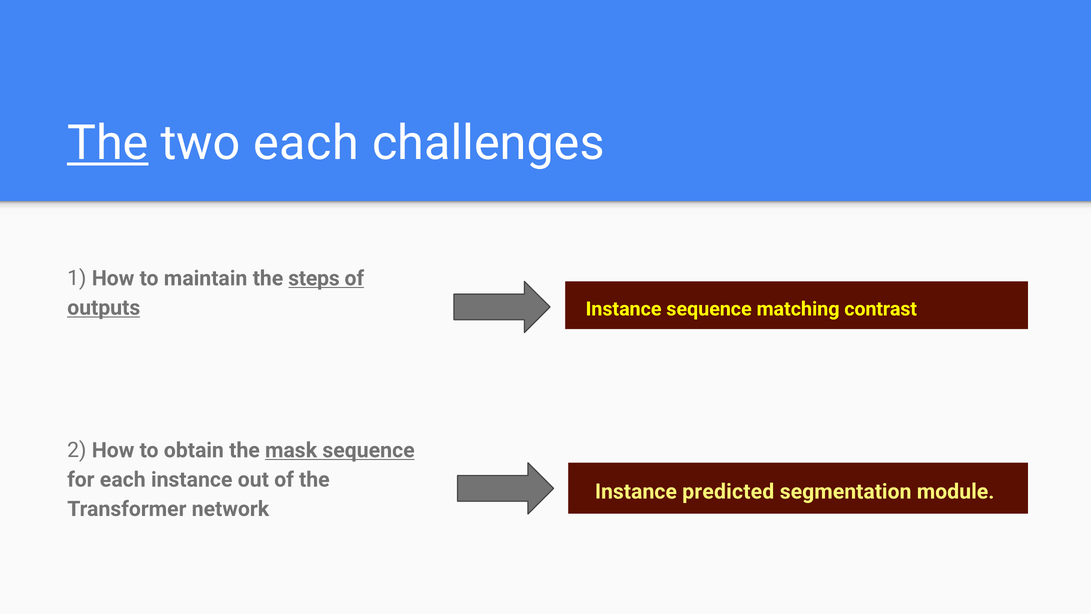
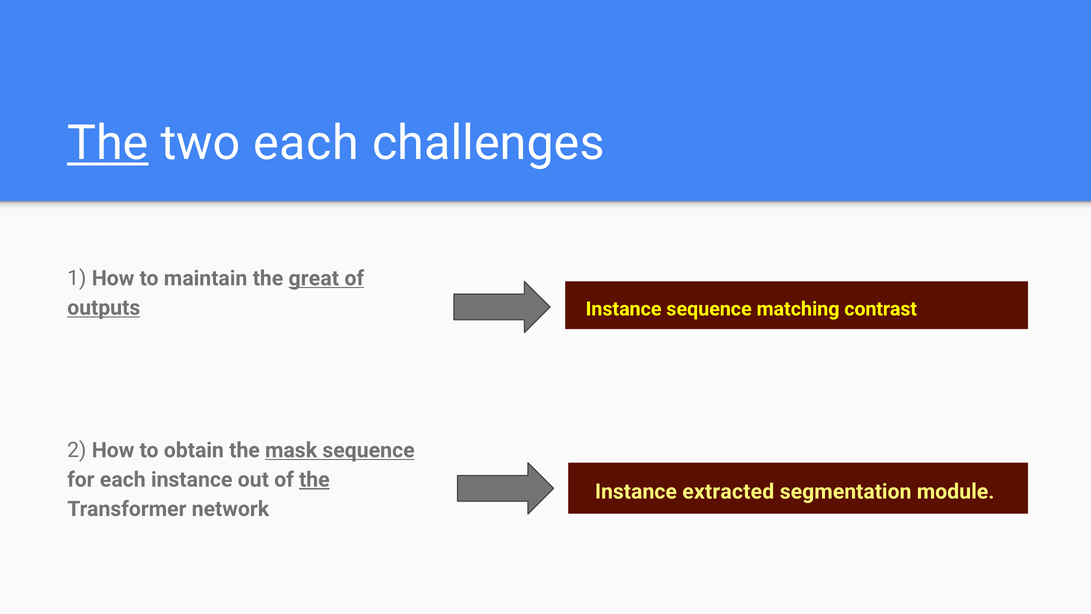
steps: steps -> great (314, 278)
the underline: none -> present (314, 479)
predicted: predicted -> extracted (728, 491)
